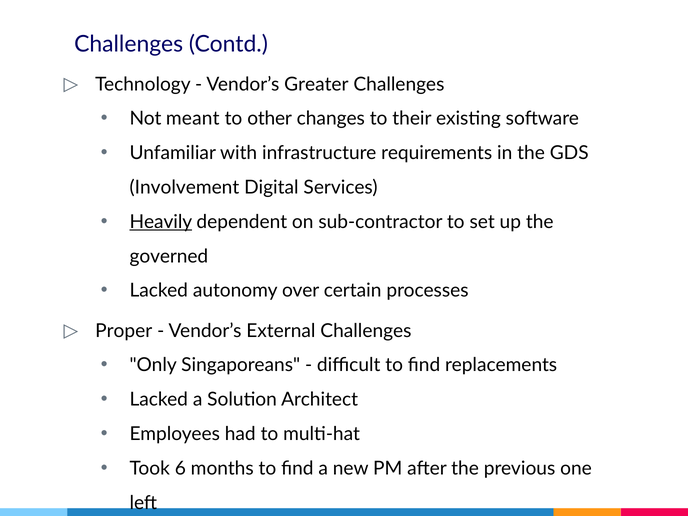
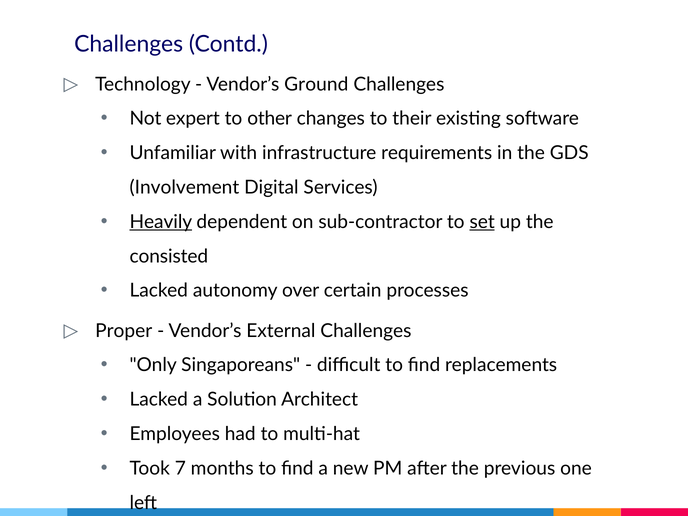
Greater: Greater -> Ground (316, 84)
meant: meant -> expert (193, 119)
set underline: none -> present (482, 222)
governed: governed -> consisted (169, 256)
6: 6 -> 7 (180, 468)
